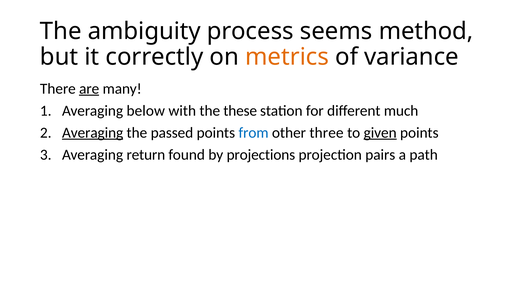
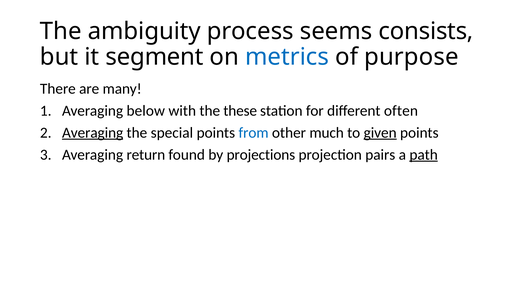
method: method -> consists (426, 31)
correctly: correctly -> segment (155, 57)
metrics colour: orange -> blue (287, 57)
variance: variance -> purpose (411, 57)
are underline: present -> none (89, 89)
much: much -> often (401, 111)
passed: passed -> special (172, 133)
three: three -> much (327, 133)
path underline: none -> present (424, 155)
